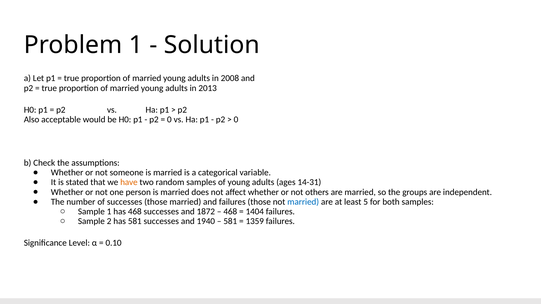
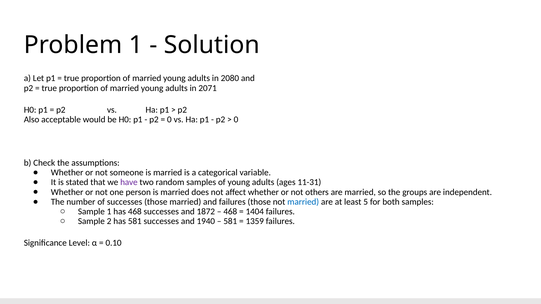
2008: 2008 -> 2080 (230, 78)
2013: 2013 -> 2071 (208, 88)
have colour: orange -> purple (129, 183)
14-31: 14-31 -> 11-31 (309, 183)
